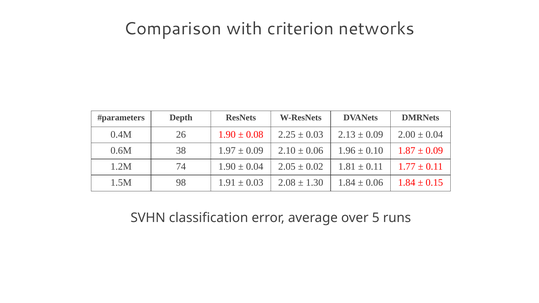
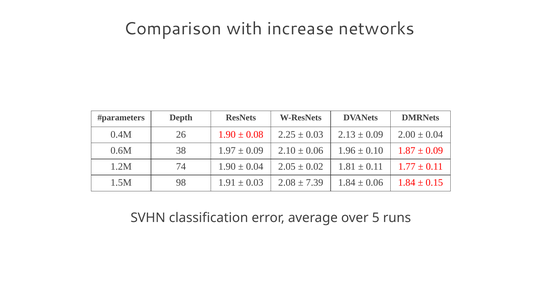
criterion: criterion -> increase (301, 29)
1.30: 1.30 -> 7.39 (315, 183)
